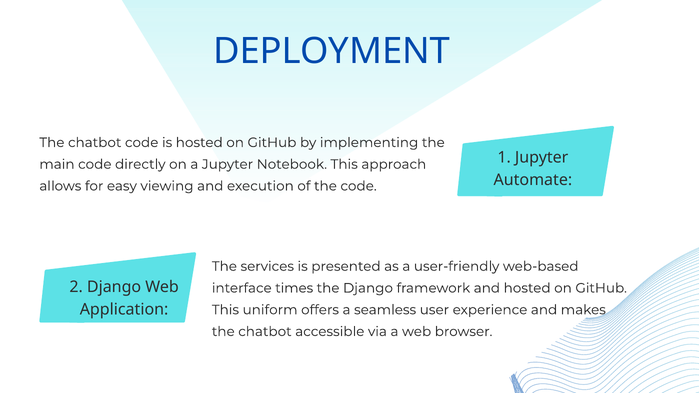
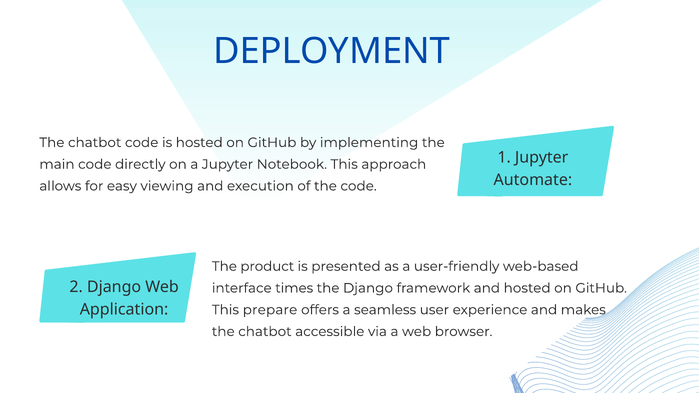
services: services -> product (267, 266)
uniform: uniform -> prepare (270, 310)
